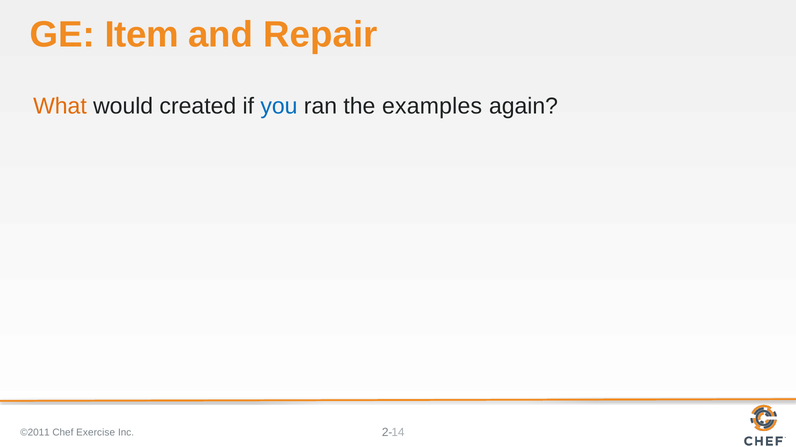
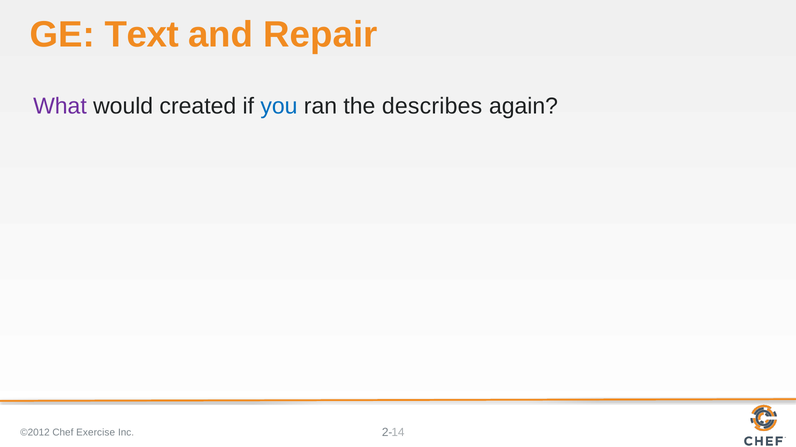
Item: Item -> Text (142, 35)
What colour: orange -> purple (60, 106)
examples: examples -> describes (432, 106)
©2011: ©2011 -> ©2012 (35, 433)
